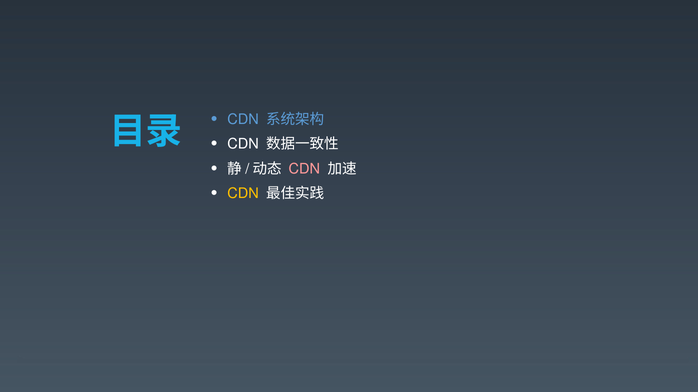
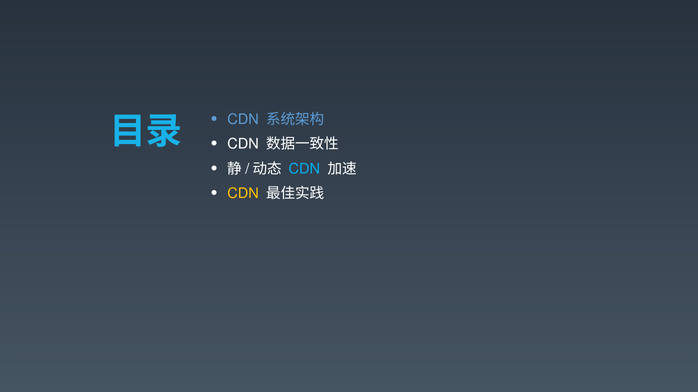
CDN colour: pink -> light blue (304, 169)
